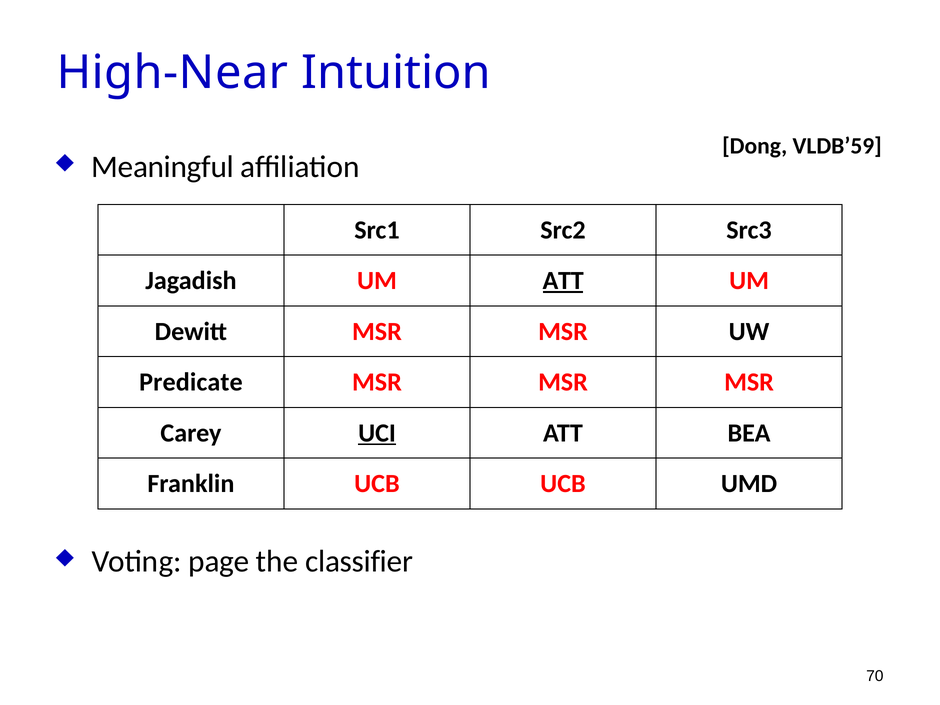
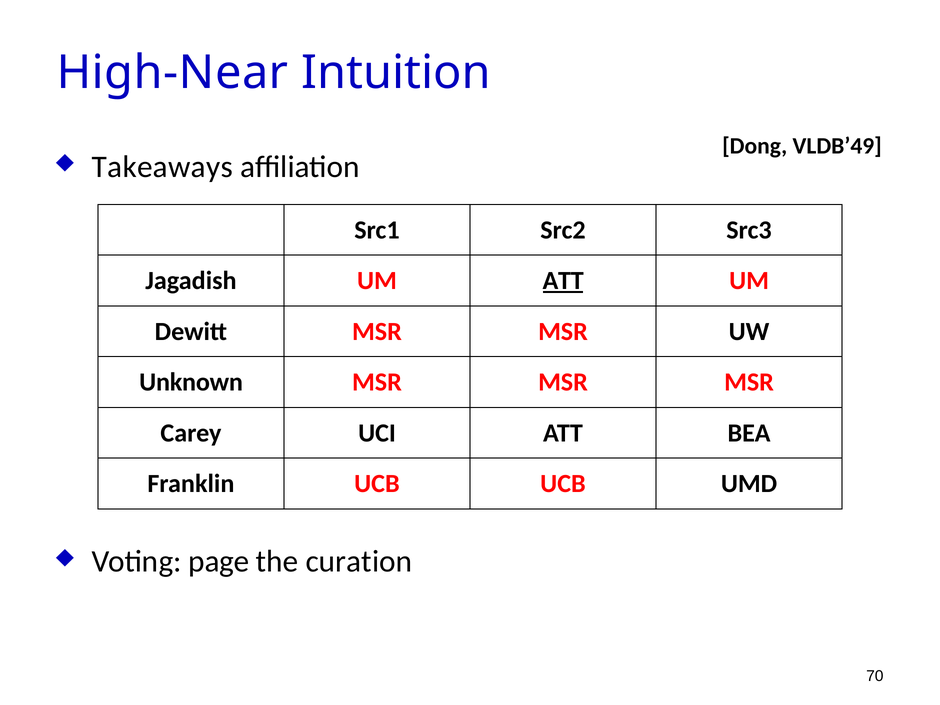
VLDB’59: VLDB’59 -> VLDB’49 (837, 146)
Meaningful: Meaningful -> Takeaways (162, 167)
Predicate: Predicate -> Unknown (191, 382)
UCI underline: present -> none (377, 433)
classifier: classifier -> curation (359, 561)
